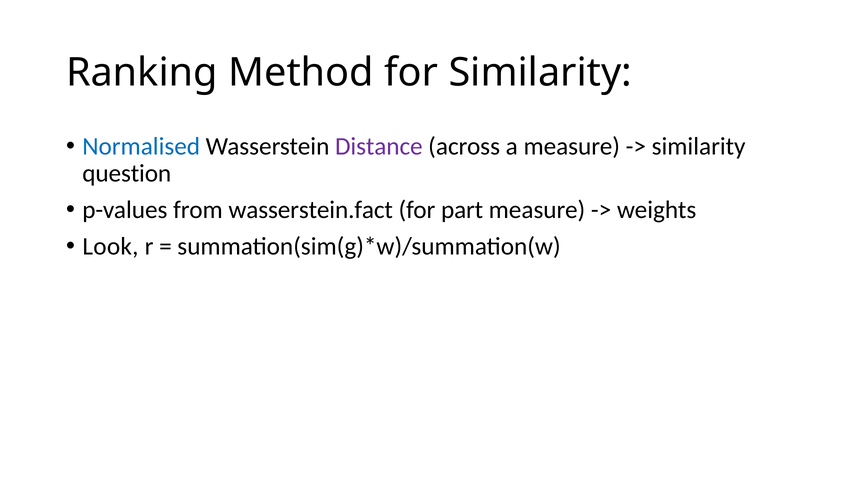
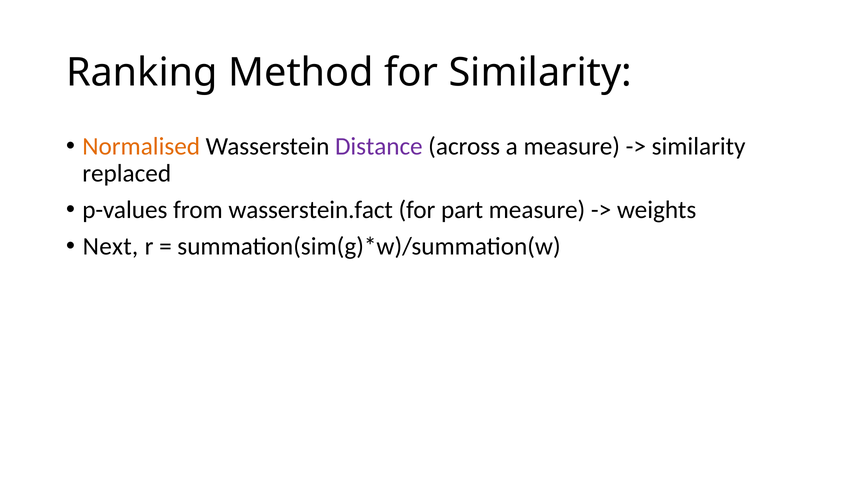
Normalised colour: blue -> orange (141, 146)
question: question -> replaced (127, 174)
Look: Look -> Next (110, 246)
